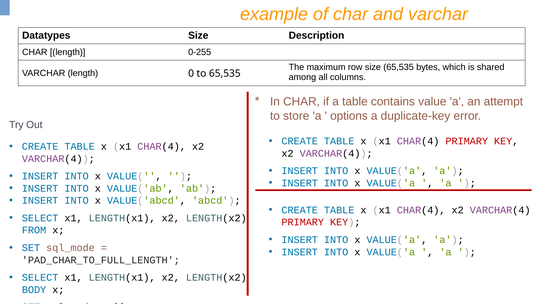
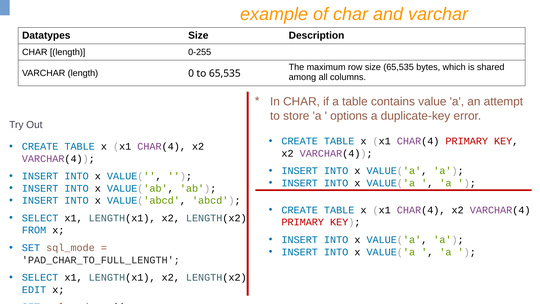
BODY: BODY -> EDIT (34, 289)
